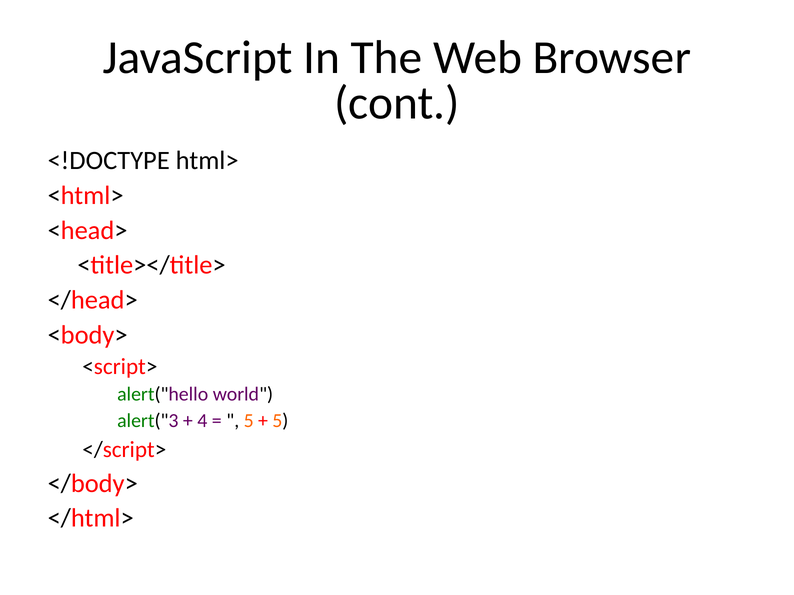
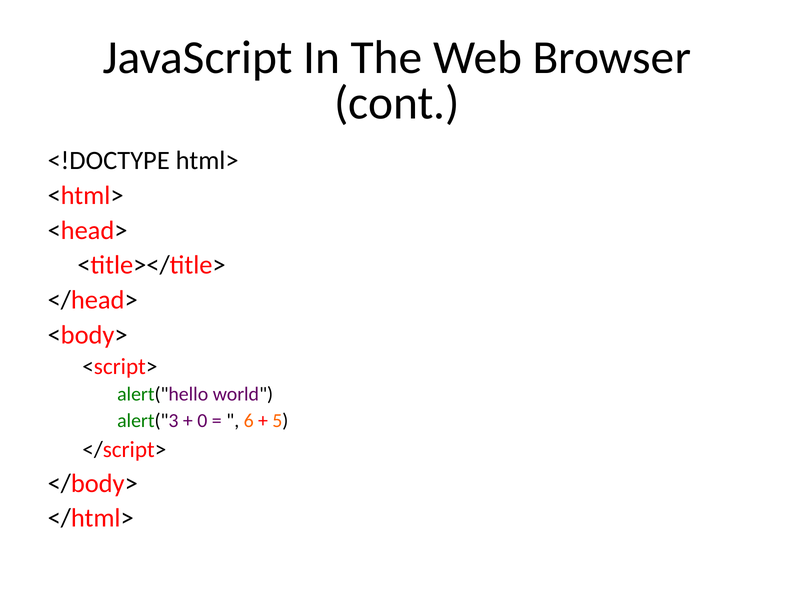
4: 4 -> 0 (202, 421)
5: 5 -> 6 (249, 421)
